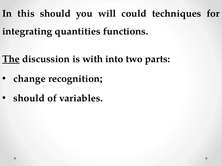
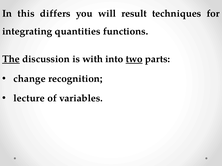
this should: should -> differs (55, 14)
could: could -> result (134, 14)
two underline: none -> present (134, 59)
should: should -> lecture (29, 98)
